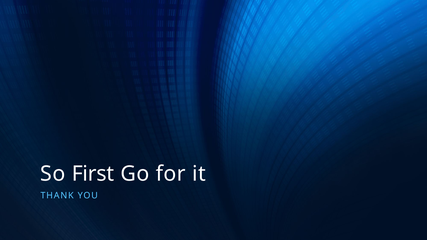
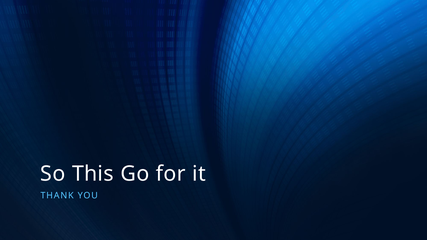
First: First -> This (93, 174)
